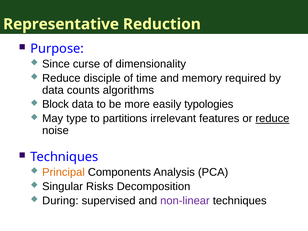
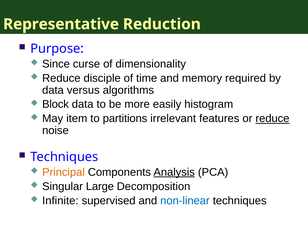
counts: counts -> versus (83, 90)
typologies: typologies -> histogram (209, 104)
type: type -> item (77, 119)
Analysis underline: none -> present (174, 172)
Risks: Risks -> Large (100, 186)
During: During -> Infinite (60, 201)
non-linear colour: purple -> blue (185, 201)
